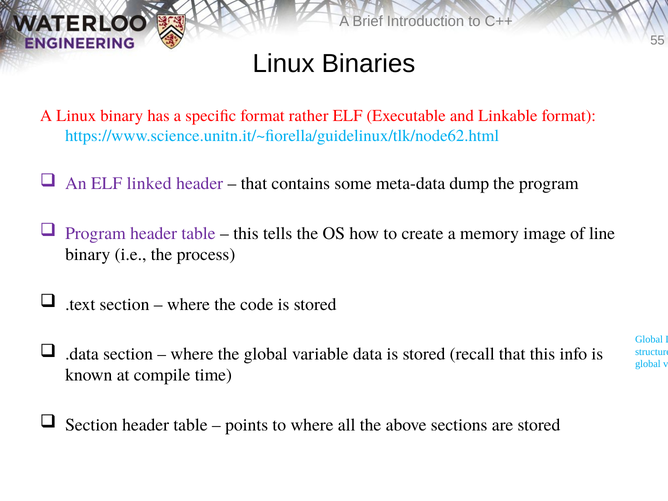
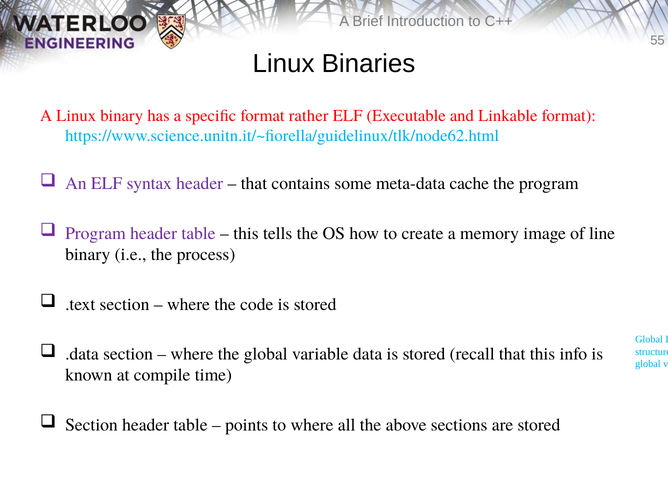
linked: linked -> syntax (149, 184)
dump: dump -> cache (469, 184)
